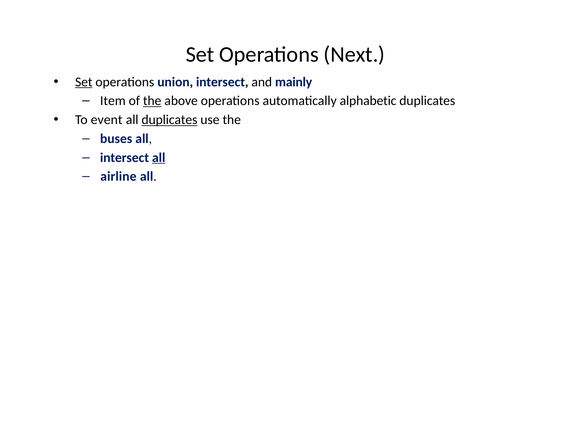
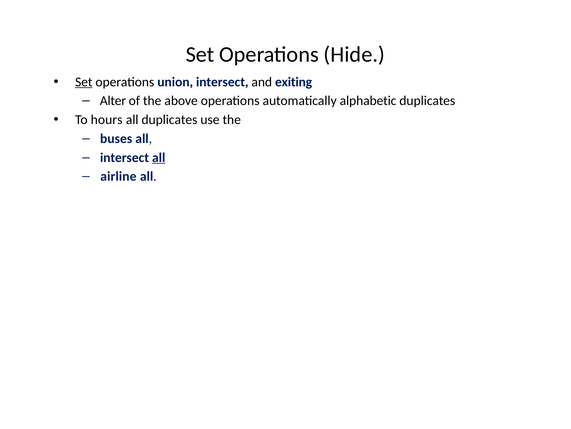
Next: Next -> Hide (354, 54)
mainly: mainly -> exiting (294, 82)
Item: Item -> Alter (113, 101)
the underline: present -> none (152, 101)
event: event -> hours (107, 120)
duplicates underline: present -> none (169, 120)
